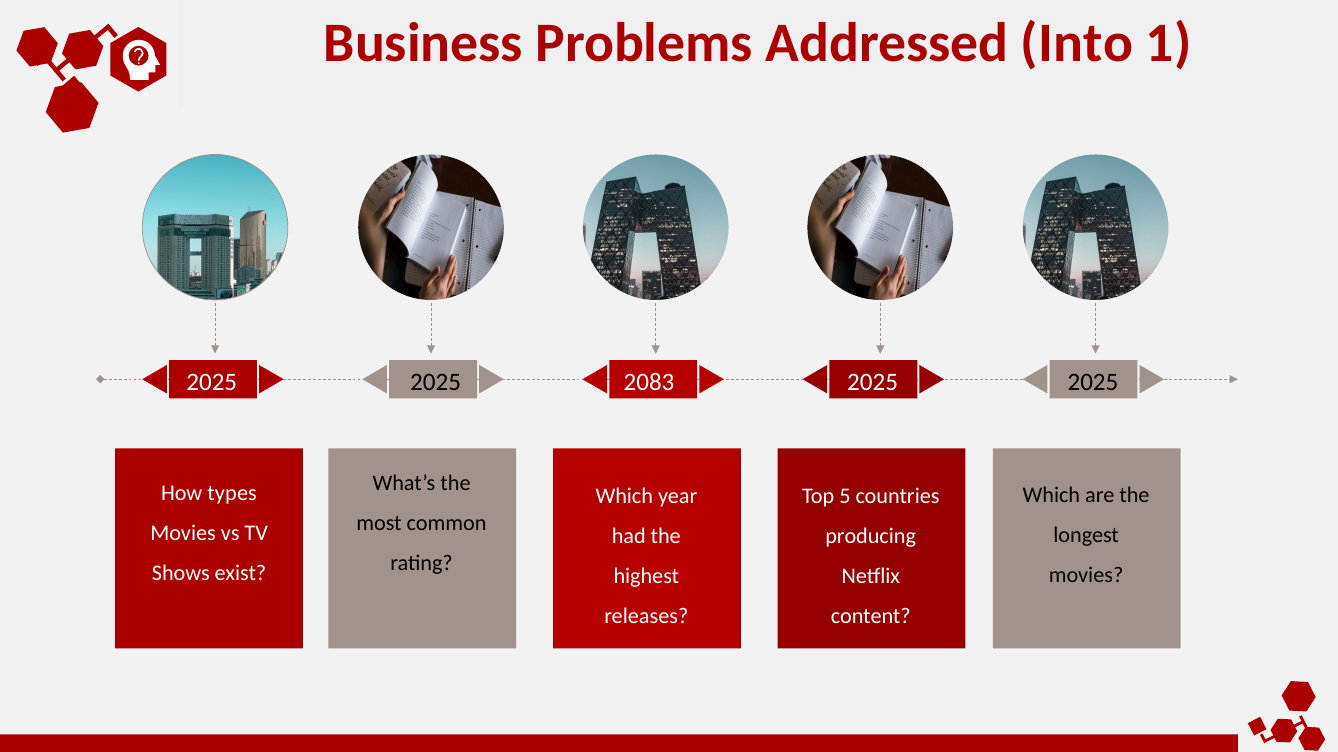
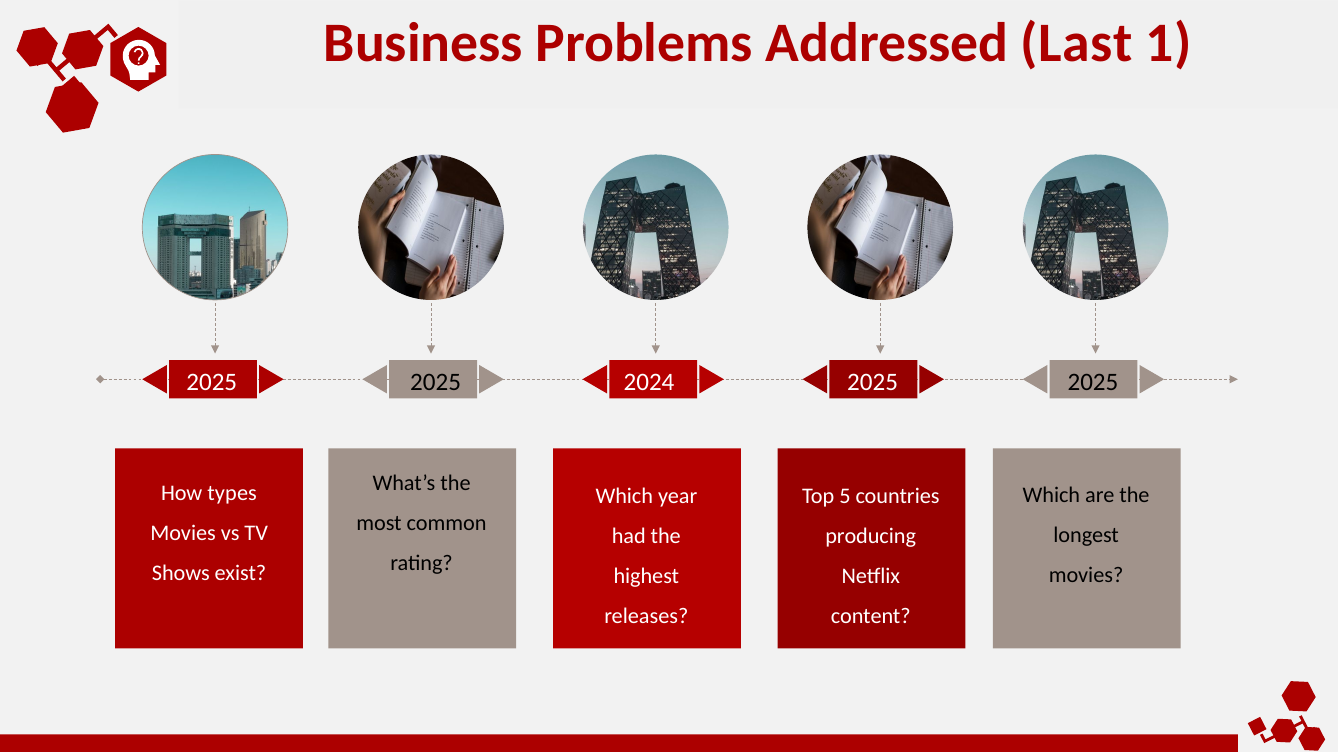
Into: Into -> Last (1077, 43)
2083: 2083 -> 2024 (649, 382)
